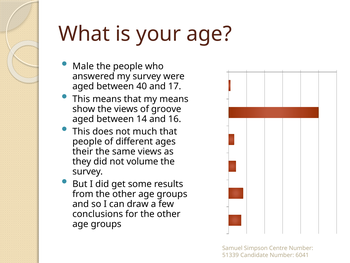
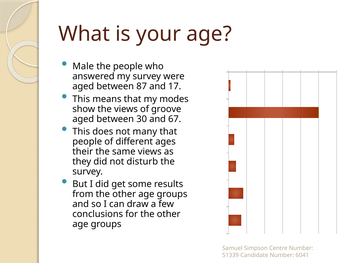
between 40: 40 -> 87 (142, 86)
my means: means -> modes (174, 99)
between 14: 14 -> 30 (142, 119)
16: 16 -> 67 (175, 119)
much: much -> many (145, 131)
volume: volume -> disturb (142, 161)
